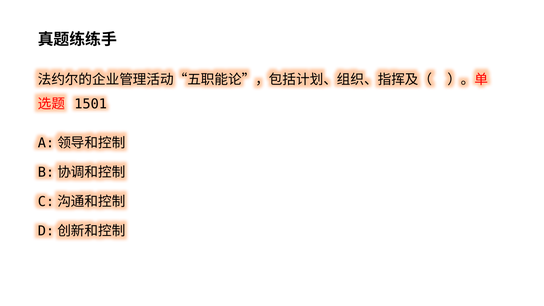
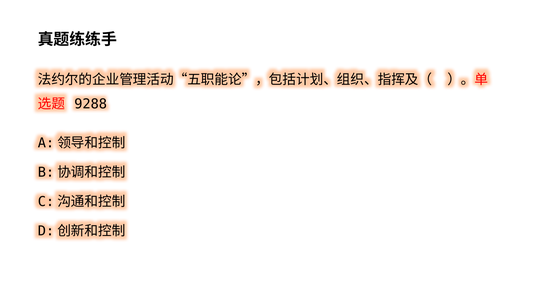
1501: 1501 -> 9288 (91, 104)
